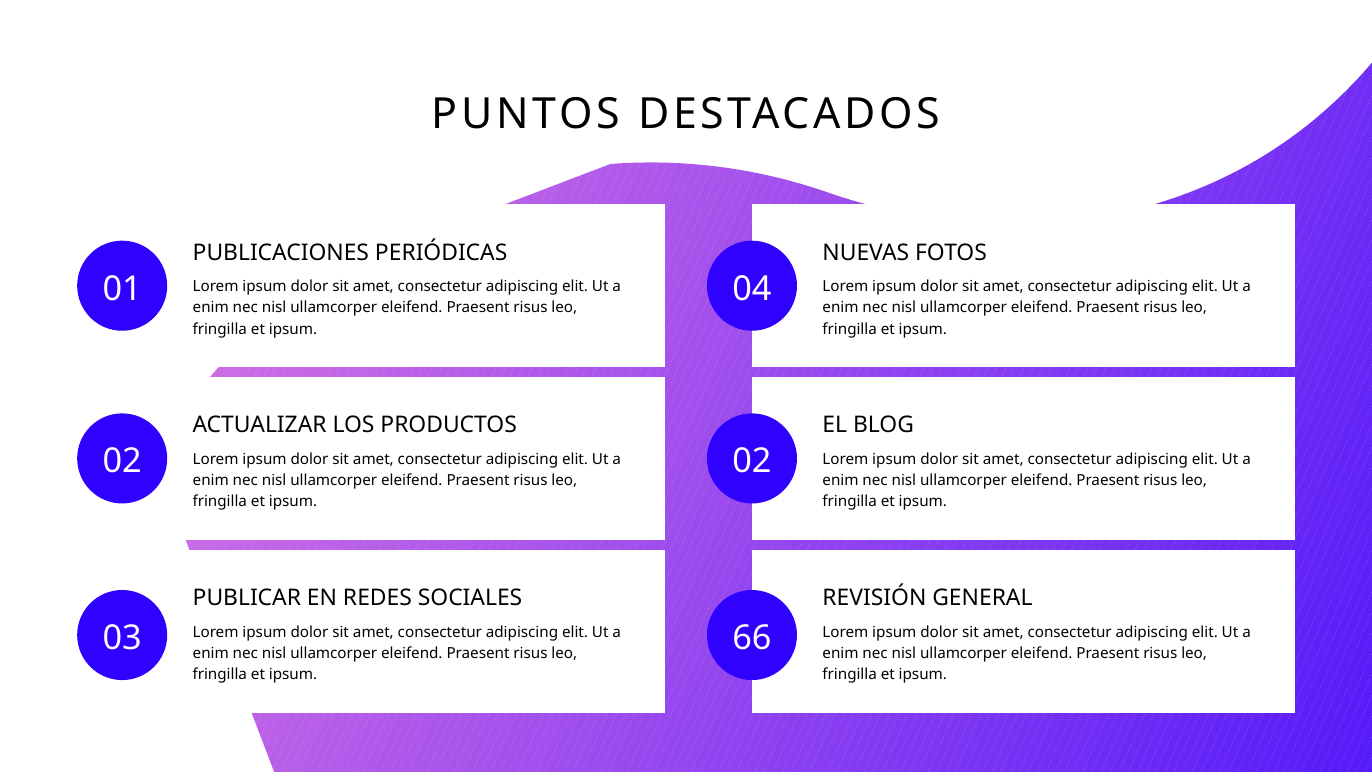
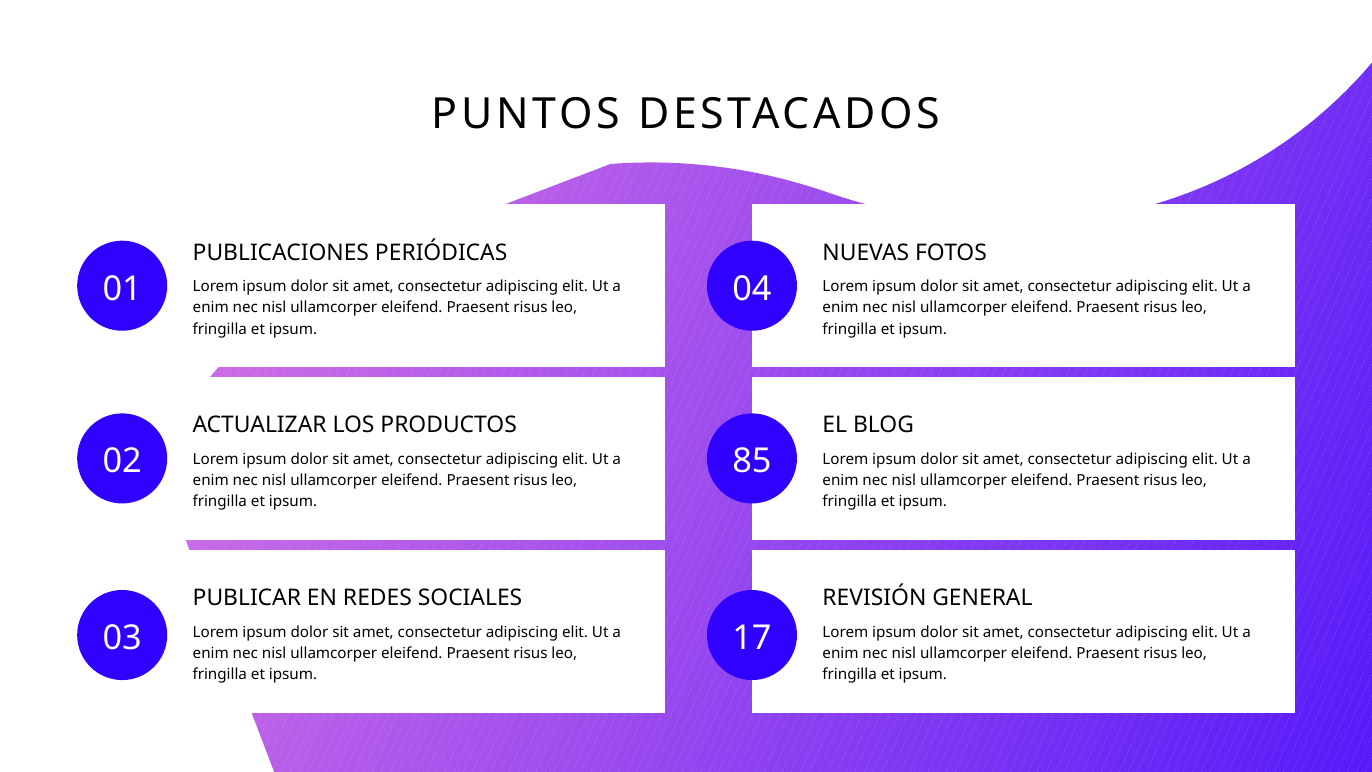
02 02: 02 -> 85 (752, 461)
66: 66 -> 17 (752, 638)
